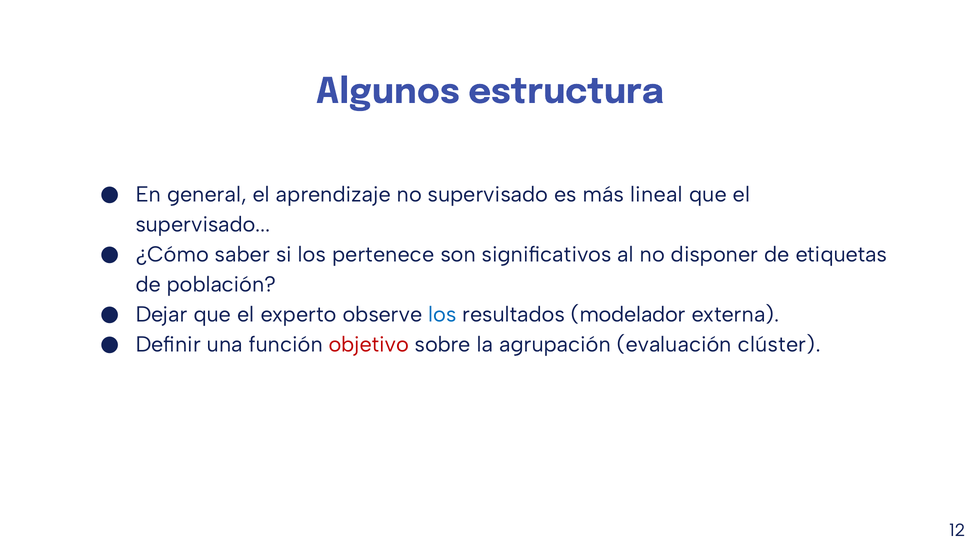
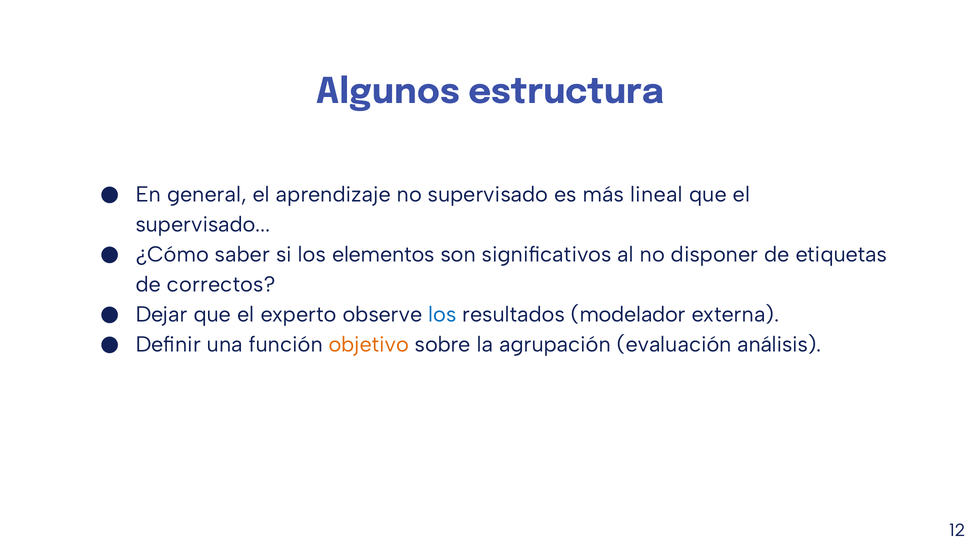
pertenece: pertenece -> elementos (383, 254)
población: población -> correctos (221, 284)
objetivo colour: red -> orange (369, 344)
clúster: clúster -> análisis (779, 344)
